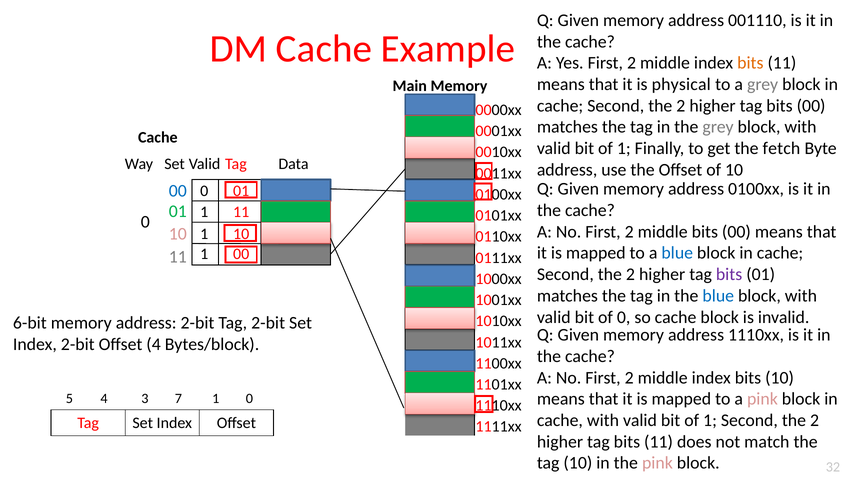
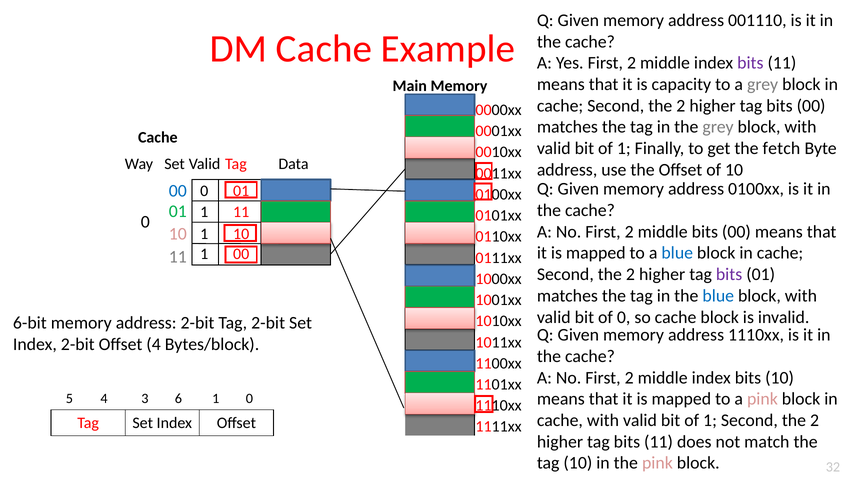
bits colour: orange -> purple (750, 63)
physical: physical -> capacity (681, 84)
7: 7 -> 6 (178, 398)
